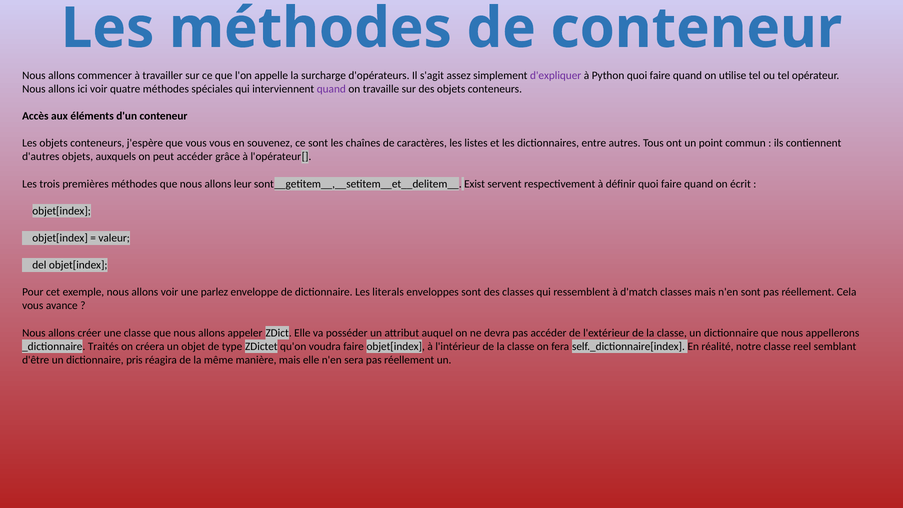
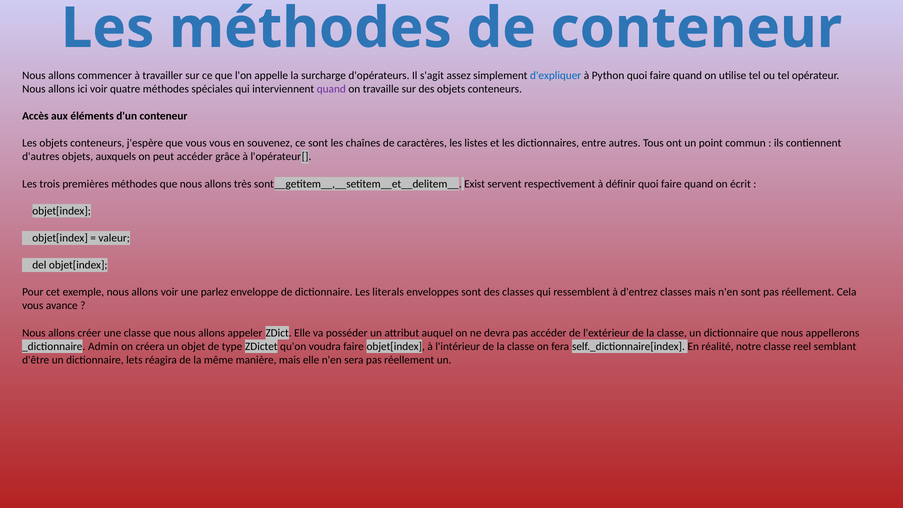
d'expliquer colour: purple -> blue (556, 75)
leur: leur -> très (243, 184)
d'match: d'match -> d'entrez (639, 292)
Traités: Traités -> Admin (103, 346)
pris: pris -> lets (134, 360)
